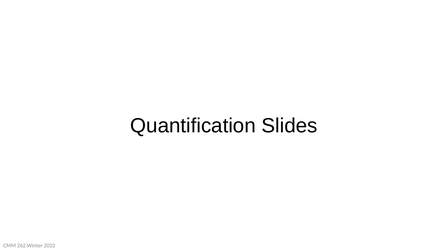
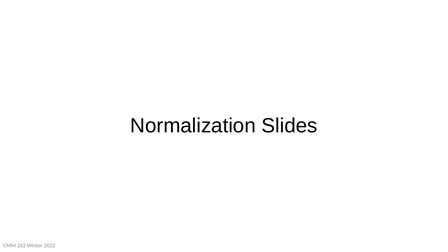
Quantification: Quantification -> Normalization (193, 126)
